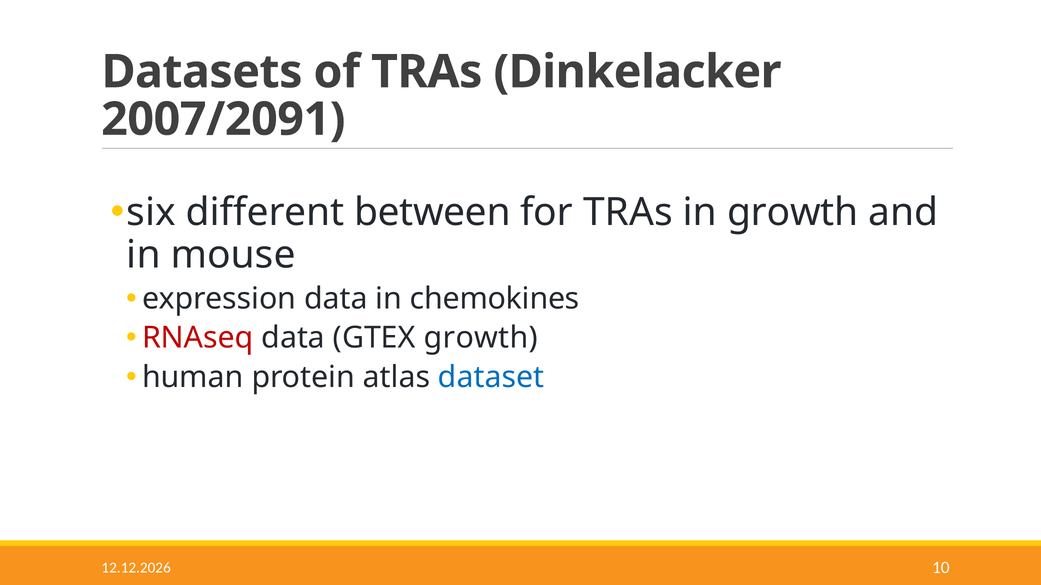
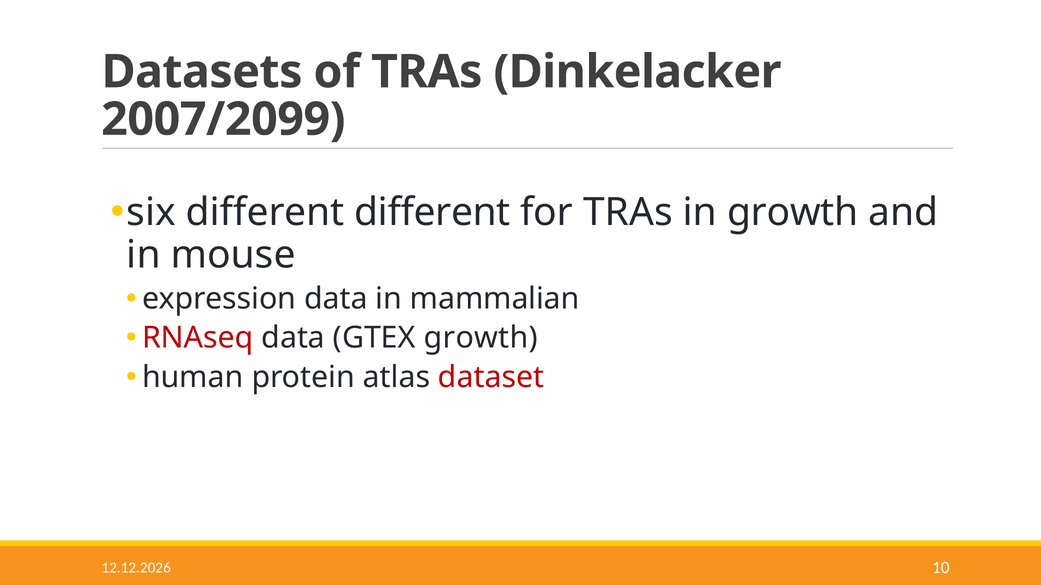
2007/2091: 2007/2091 -> 2007/2099 (223, 120)
different between: between -> different (432, 213)
chemokines: chemokines -> mammalian (495, 299)
dataset colour: blue -> red (491, 378)
